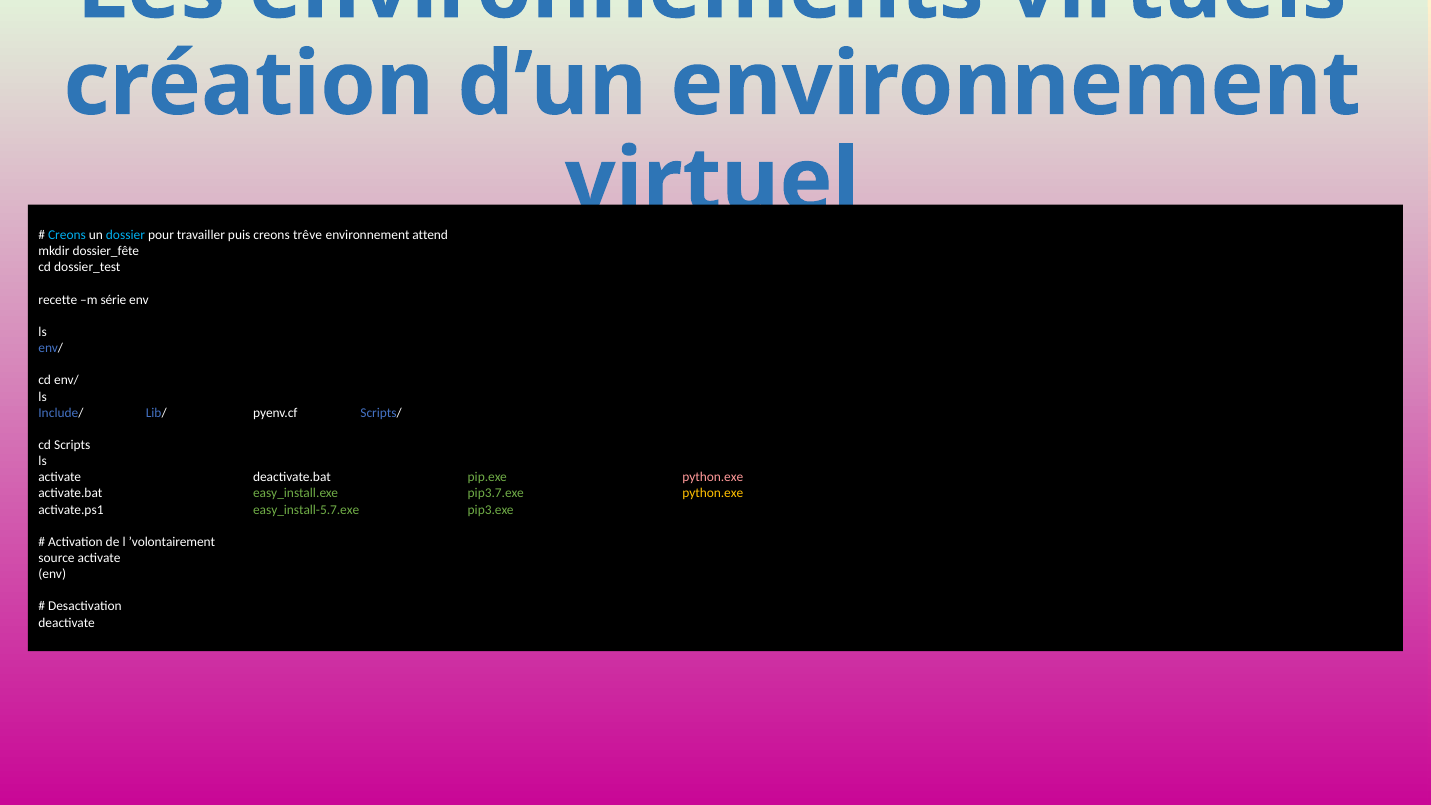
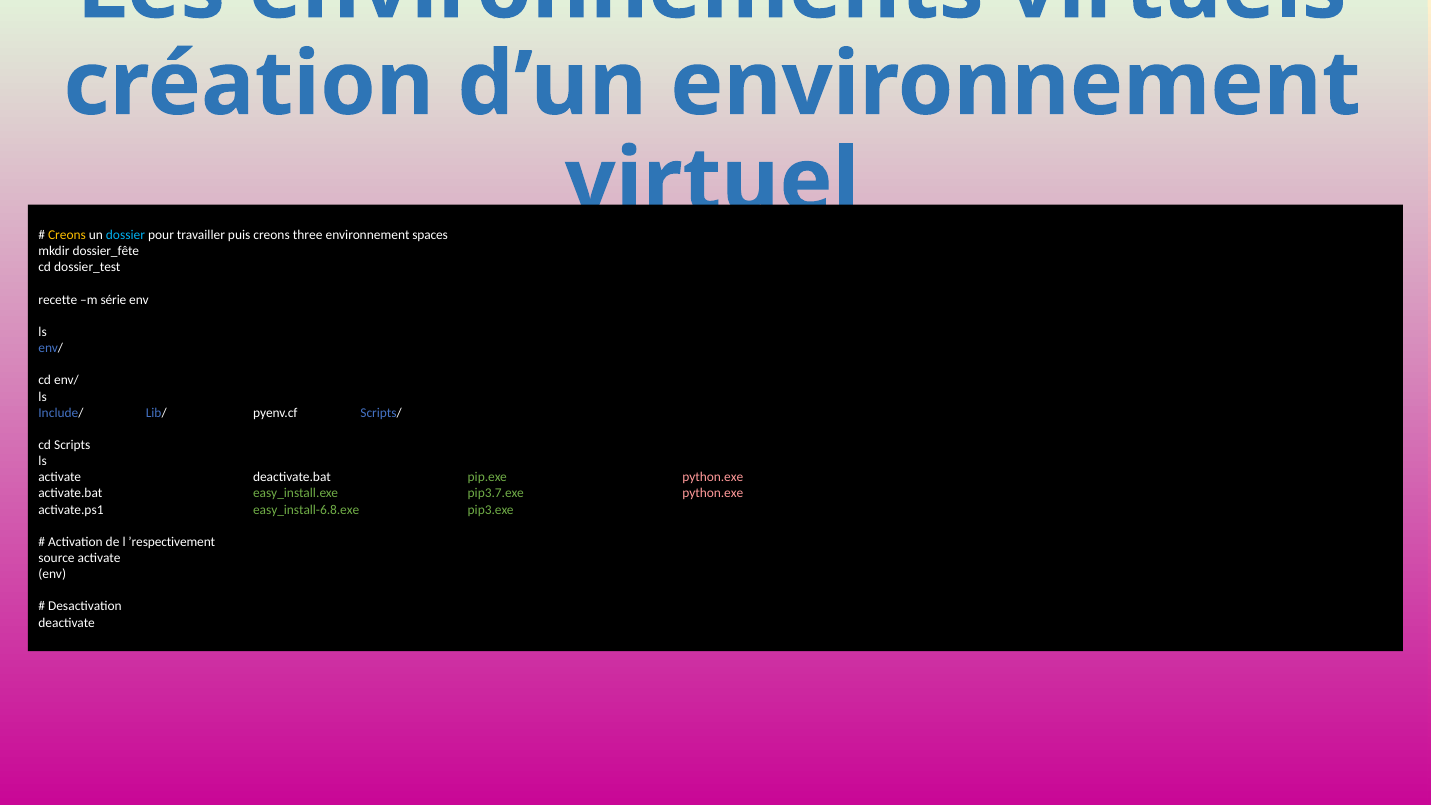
Creons colour: light blue -> yellow (67, 235)
trêve: trêve -> three (308, 235)
attend: attend -> spaces (430, 235)
python.exe colour: yellow -> pink (713, 493)
easy_install-5.7.exe: easy_install-5.7.exe -> easy_install-6.8.exe (306, 510)
’volontairement: ’volontairement -> ’respectivement (172, 542)
